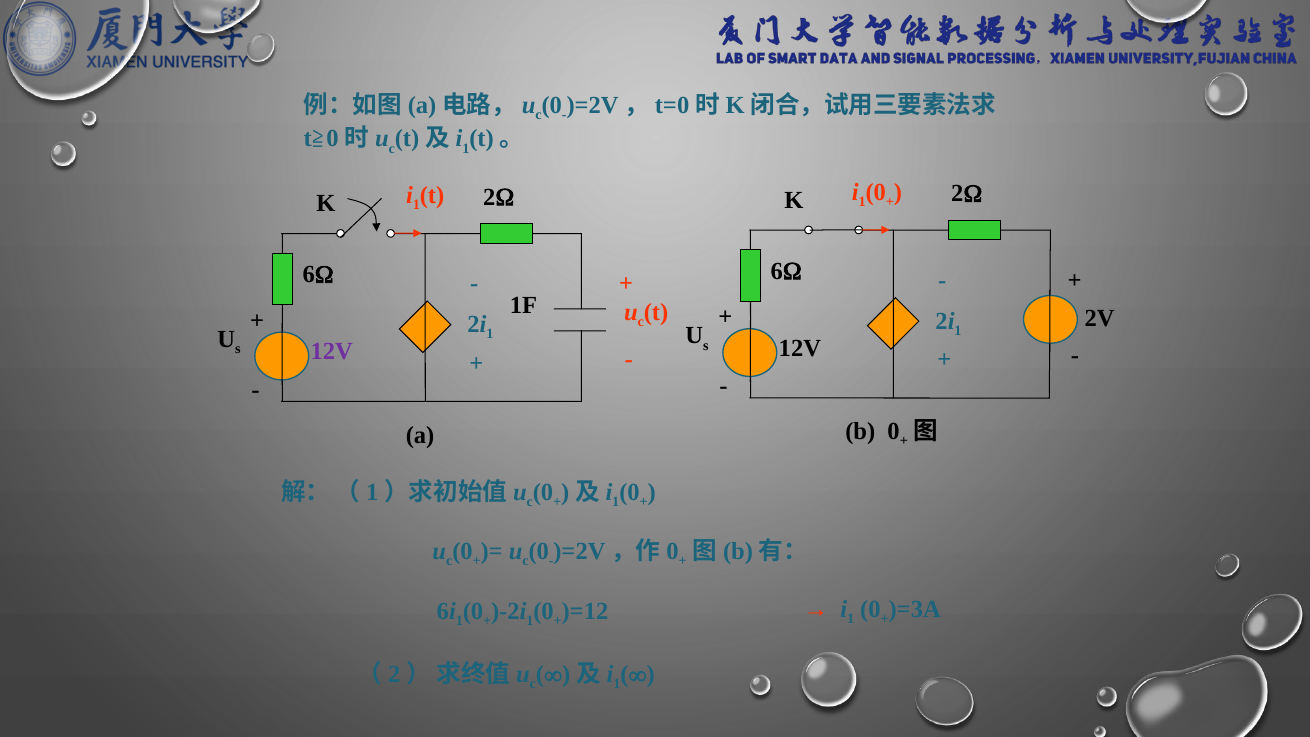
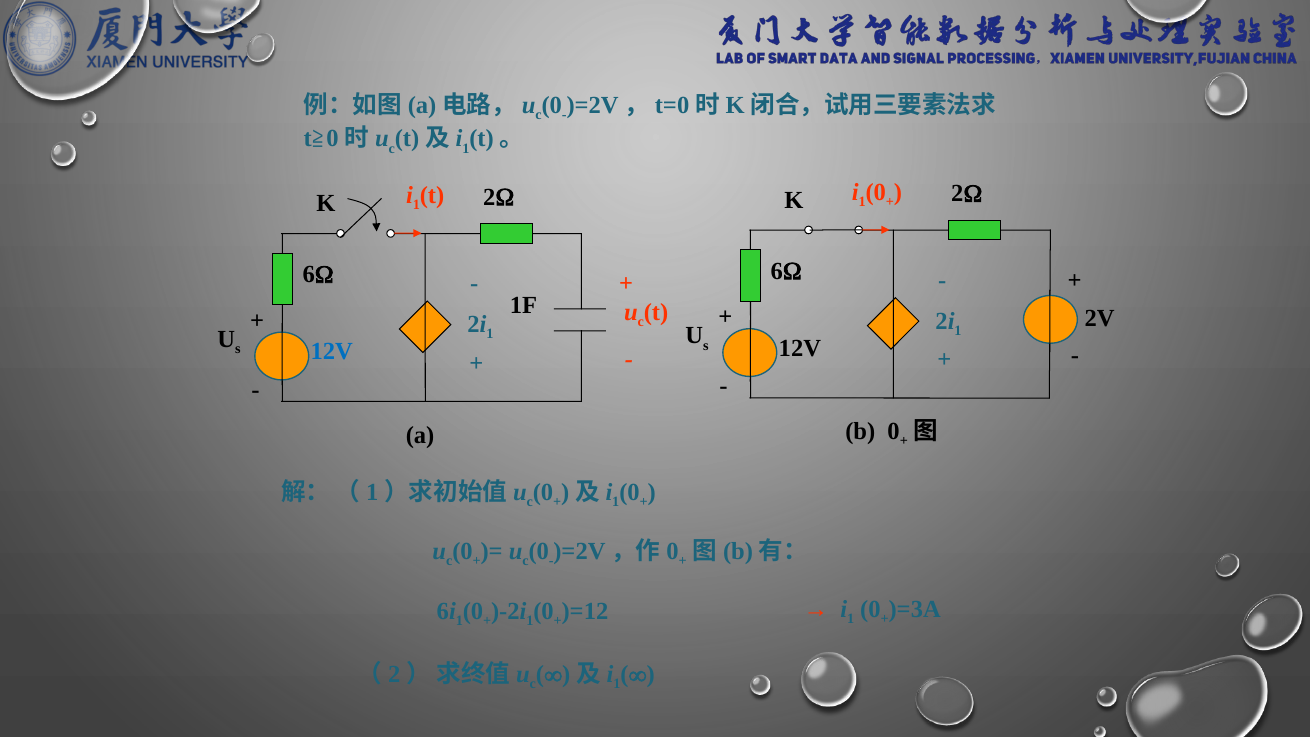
12V colour: purple -> blue (332, 351)
